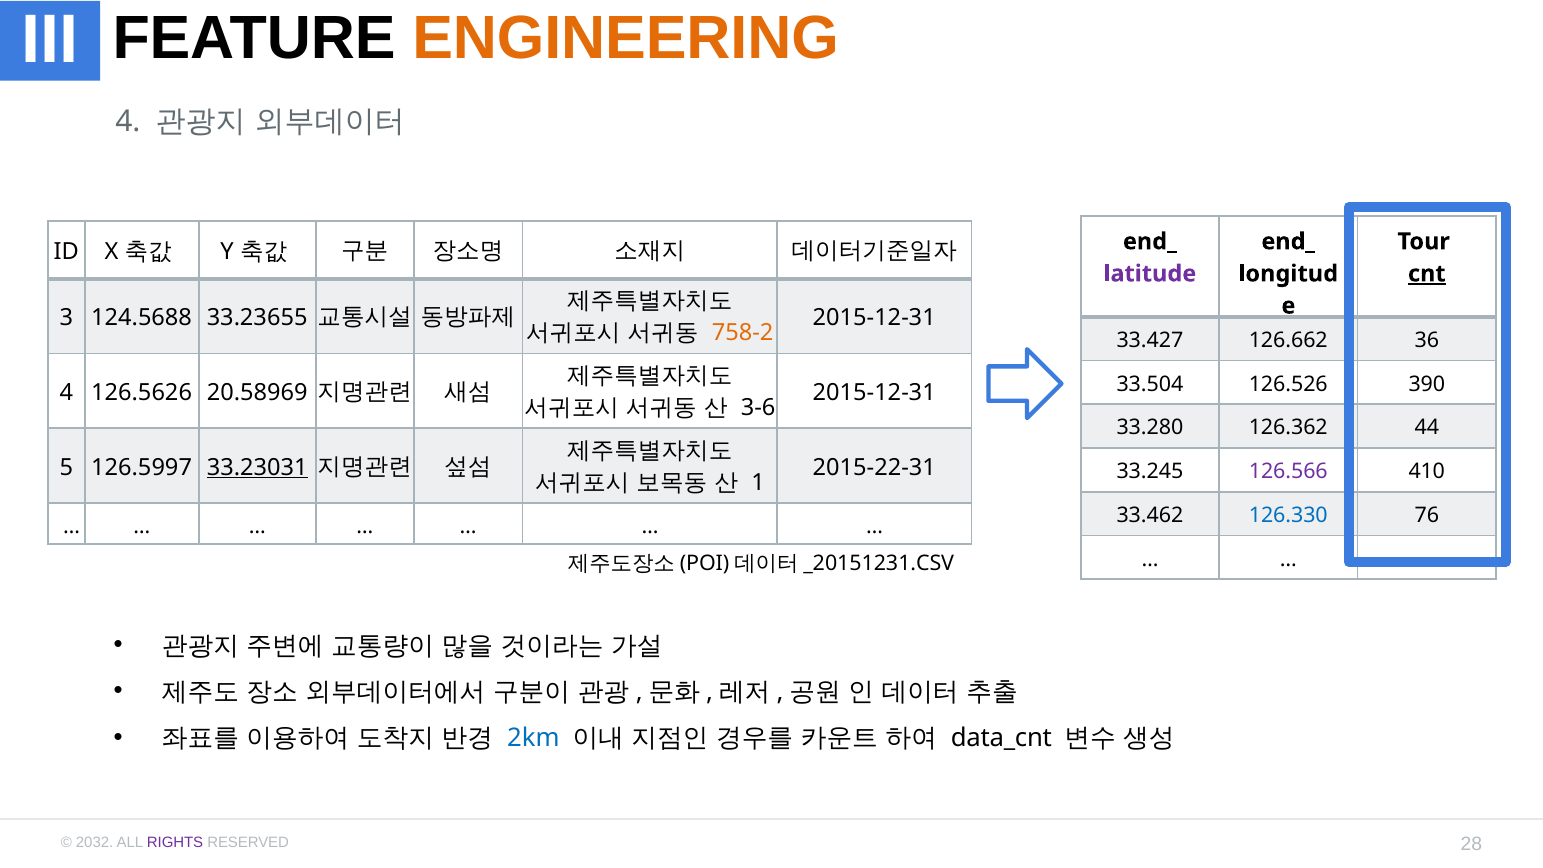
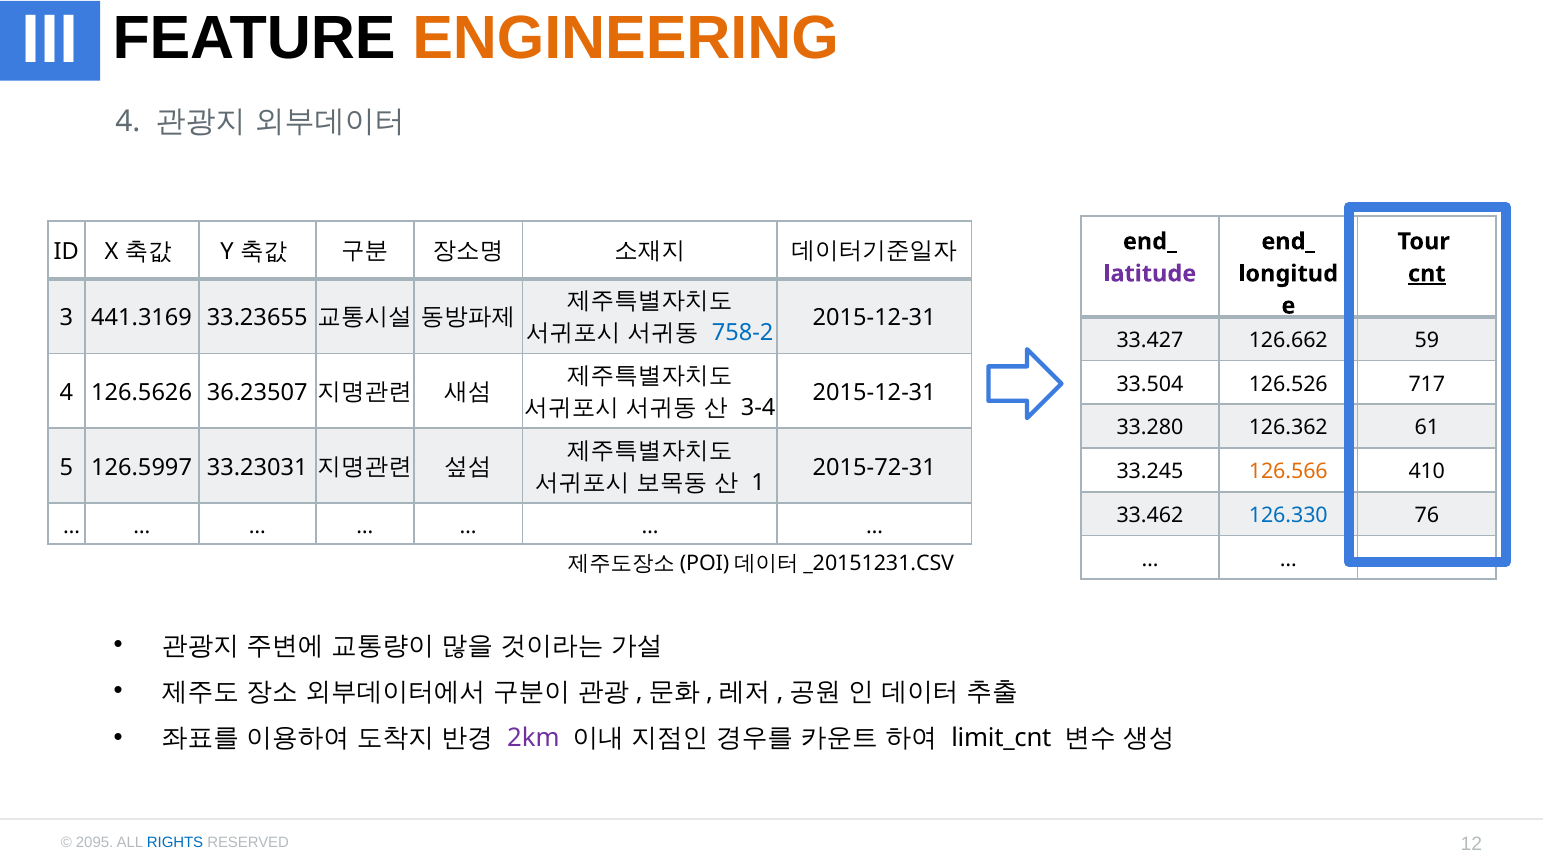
124.5688: 124.5688 -> 441.3169 (142, 318)
758-2 colour: orange -> blue (743, 333)
36: 36 -> 59 (1427, 340)
390: 390 -> 717 (1427, 384)
20.58969: 20.58969 -> 36.23507 (257, 393)
3-6: 3-6 -> 3-4 (758, 408)
44: 44 -> 61 (1427, 428)
33.23031 underline: present -> none (257, 468)
2015-22-31: 2015-22-31 -> 2015-72-31 (874, 468)
126.566 colour: purple -> orange (1288, 472)
2km colour: blue -> purple (533, 738)
data_cnt: data_cnt -> limit_cnt (1001, 738)
2032: 2032 -> 2095 (95, 843)
RIGHTS colour: purple -> blue (175, 843)
28: 28 -> 12 (1471, 844)
